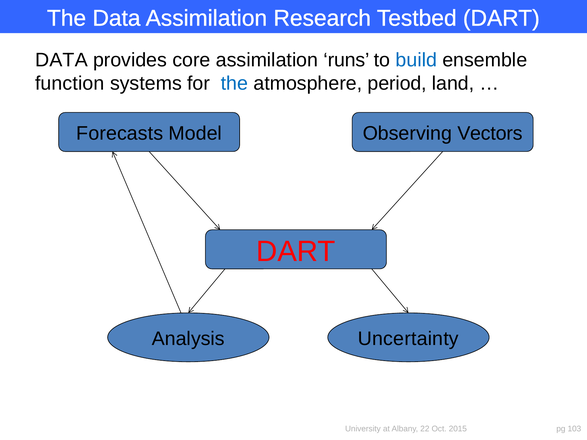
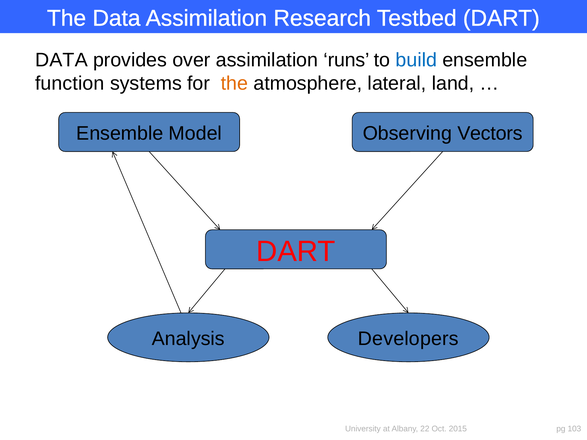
core: core -> over (191, 60)
the colour: blue -> orange (234, 83)
period: period -> lateral (397, 83)
Forecasts: Forecasts -> Ensemble (120, 133)
Uncertainty: Uncertainty -> Developers (408, 339)
